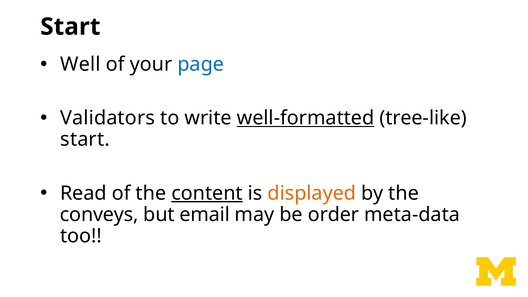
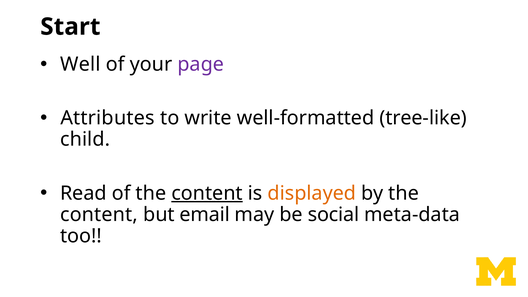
page colour: blue -> purple (201, 64)
Validators: Validators -> Attributes (108, 118)
well-formatted underline: present -> none (306, 118)
start: start -> child (85, 139)
conveys: conveys -> content (99, 215)
order: order -> social (334, 215)
